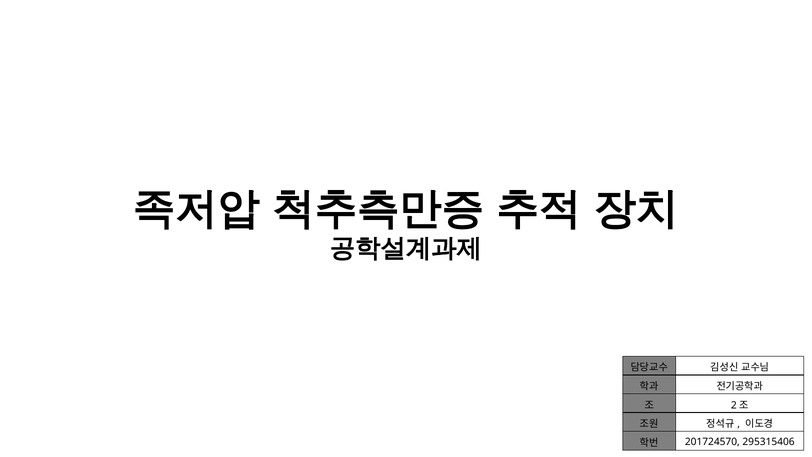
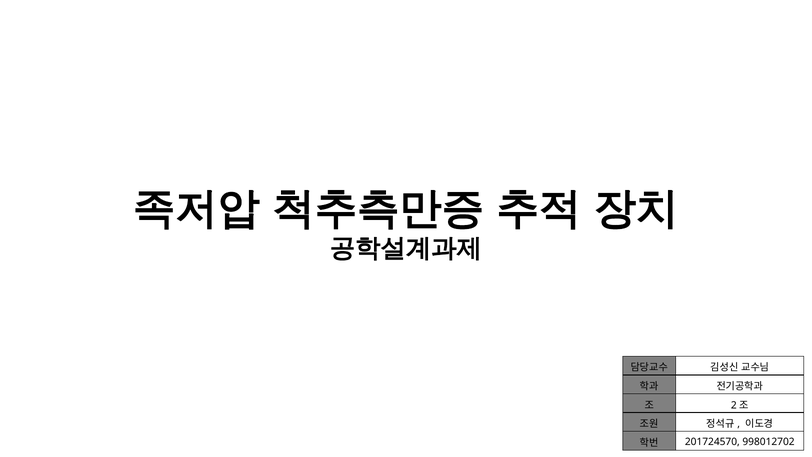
295315406: 295315406 -> 998012702 (769, 442)
